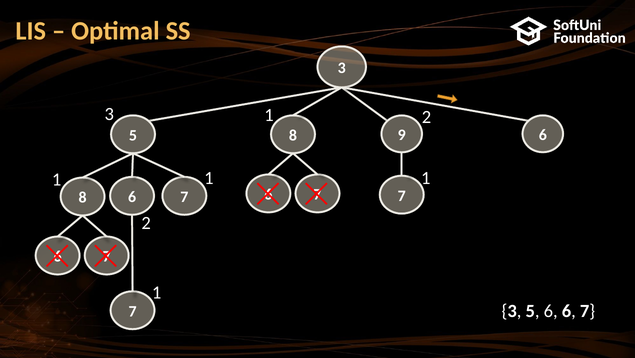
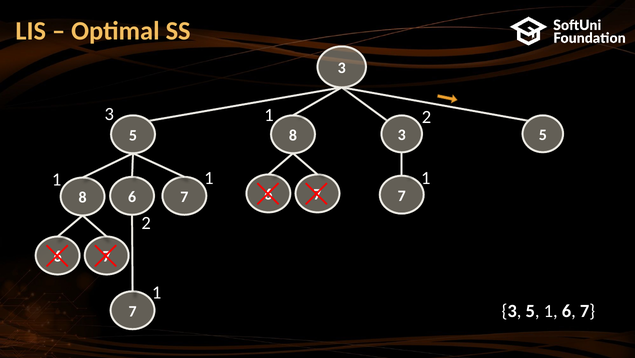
9: 9 -> 3 (402, 135)
8 6: 6 -> 5 (543, 135)
5 6: 6 -> 1 (551, 311)
